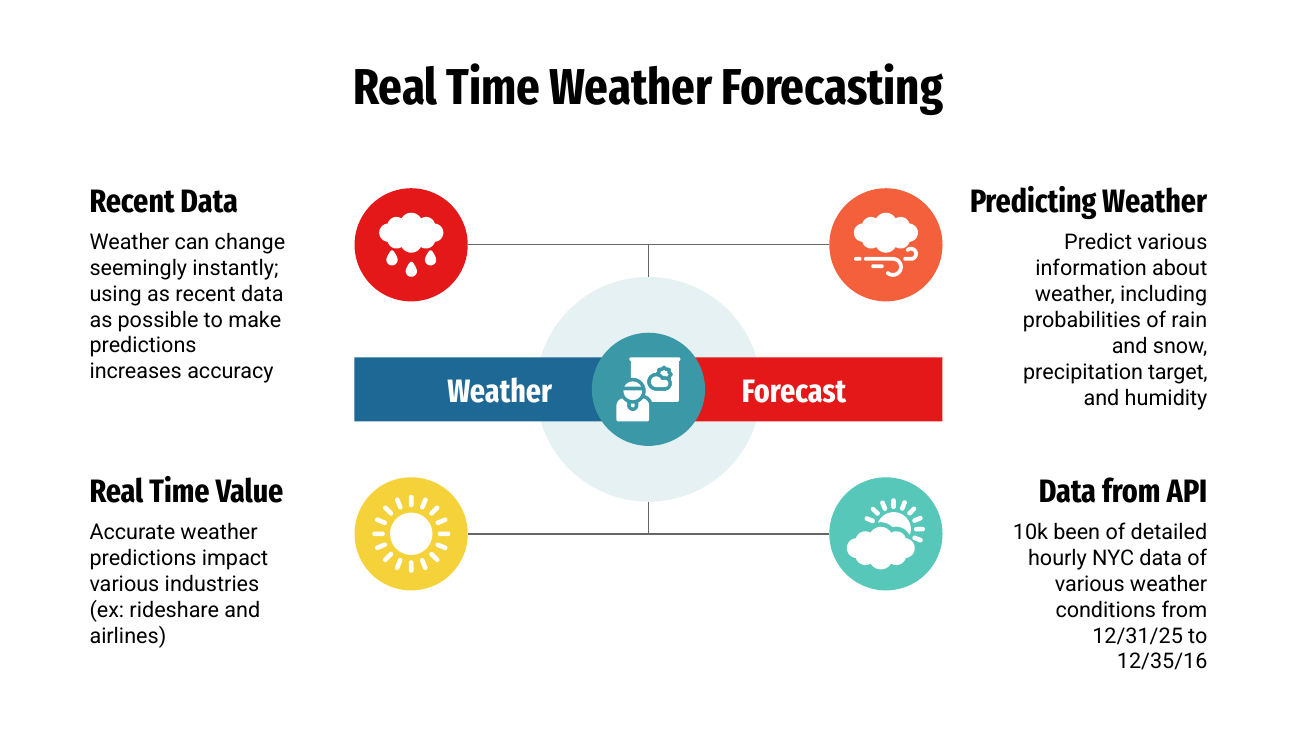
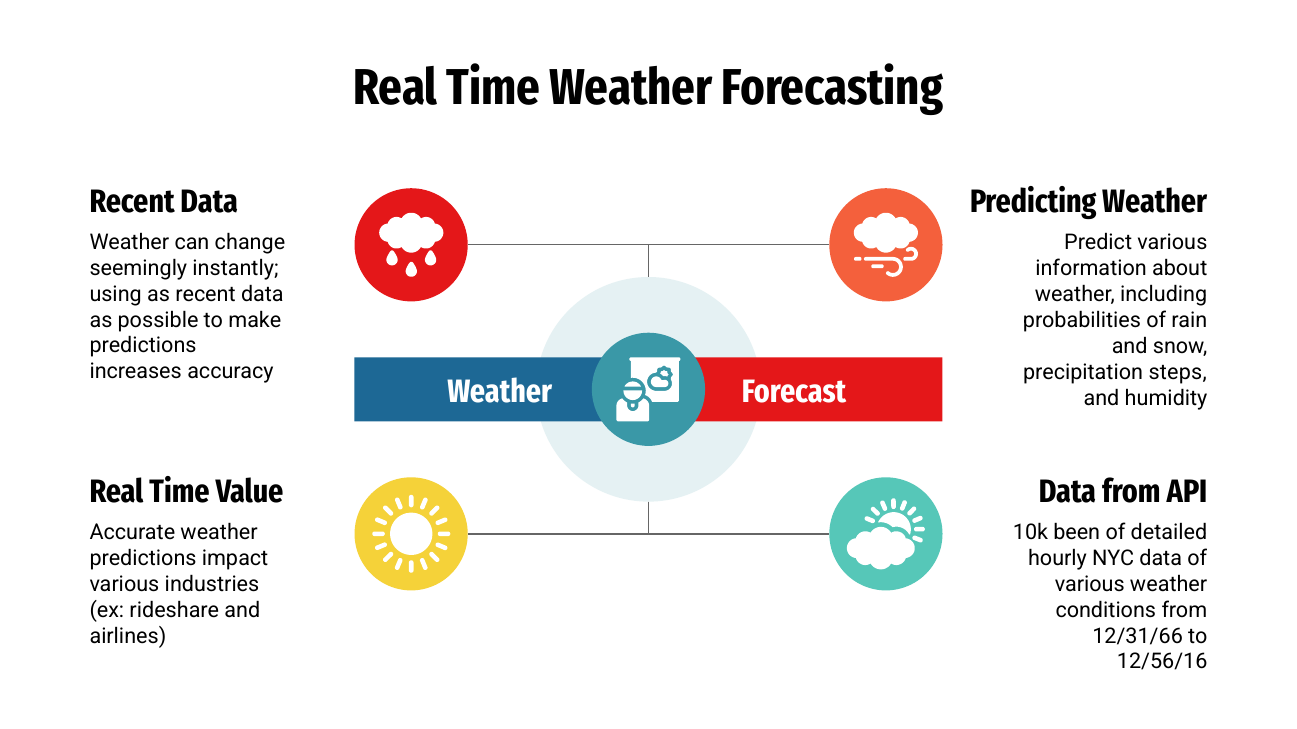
target: target -> steps (1178, 373)
12/31/25: 12/31/25 -> 12/31/66 (1138, 636)
12/35/16: 12/35/16 -> 12/56/16 (1162, 662)
